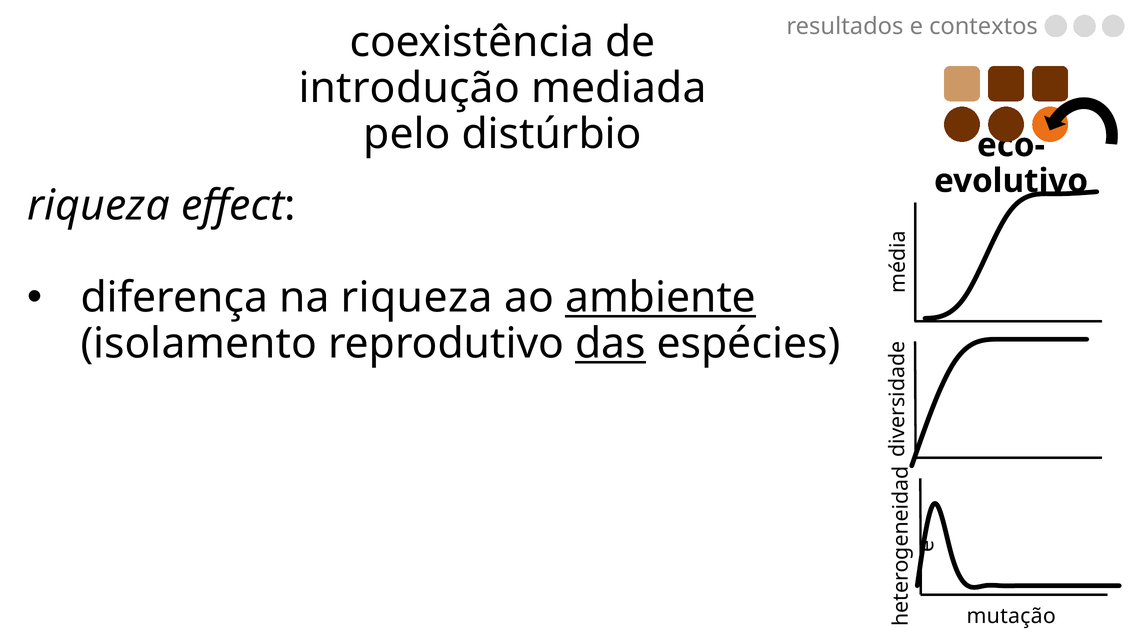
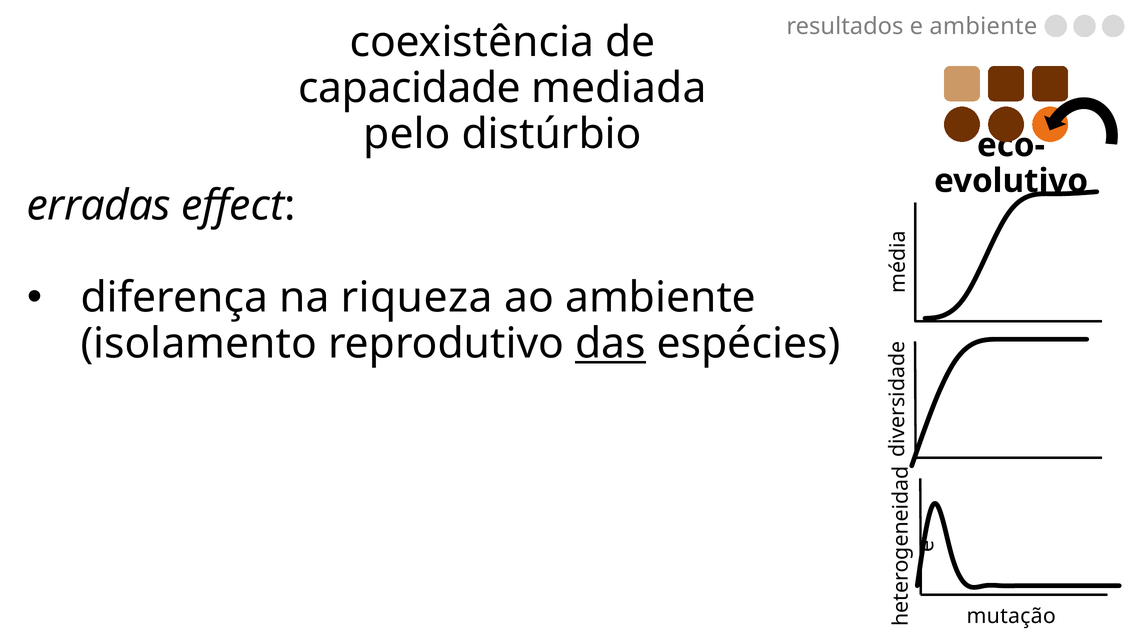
e contextos: contextos -> ambiente (983, 27)
introdução: introdução -> capacidade (410, 88)
riqueza: riqueza -> erradas (99, 206)
ambiente underline: present -> none (661, 298)
